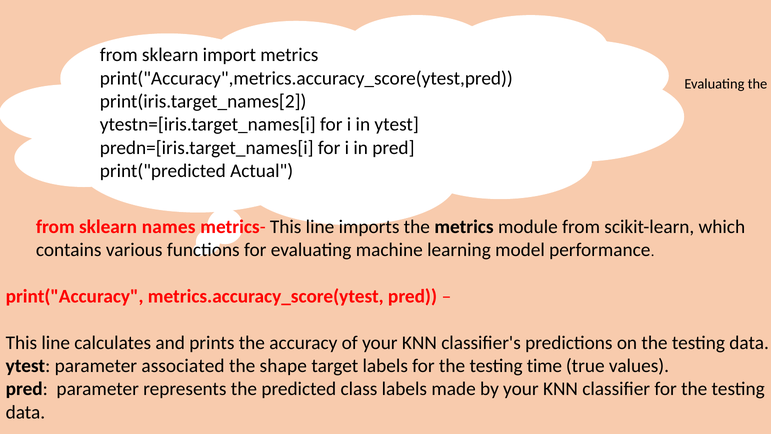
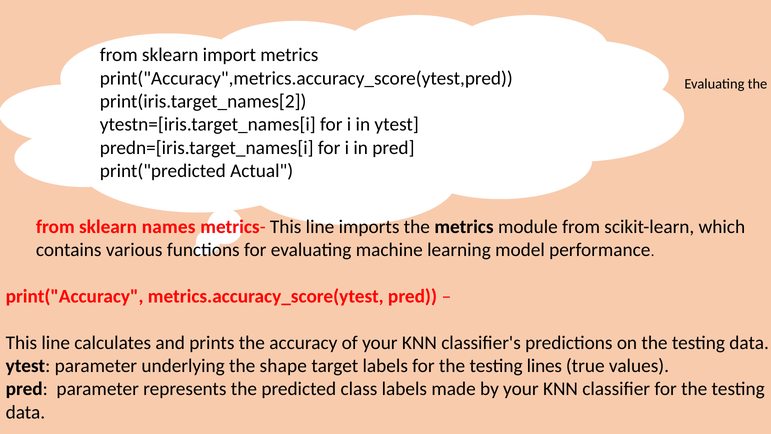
associated: associated -> underlying (183, 366)
time: time -> lines (544, 366)
